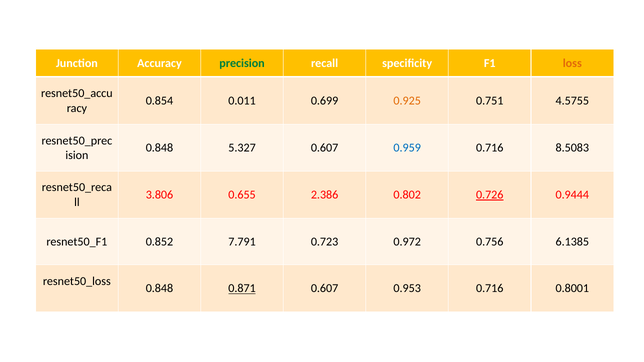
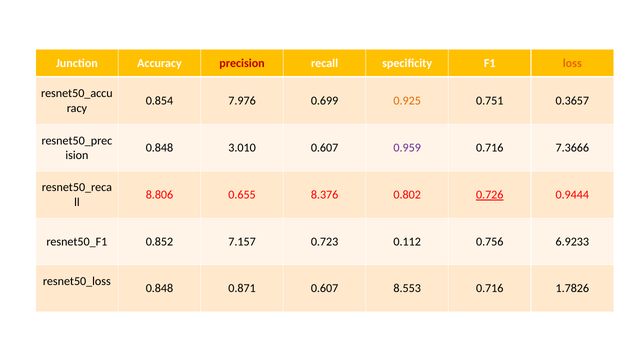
precision colour: green -> red (242, 63)
0.011: 0.011 -> 7.976 (242, 101)
4.5755: 4.5755 -> 0.3657 (572, 101)
5.327: 5.327 -> 3.010 (242, 148)
0.959 colour: blue -> purple (407, 148)
8.5083: 8.5083 -> 7.3666 (572, 148)
3.806: 3.806 -> 8.806 (159, 195)
2.386: 2.386 -> 8.376 (325, 195)
7.791: 7.791 -> 7.157 (242, 242)
0.972: 0.972 -> 0.112 (407, 242)
6.1385: 6.1385 -> 6.9233 (572, 242)
0.871 underline: present -> none (242, 289)
0.953: 0.953 -> 8.553 (407, 289)
0.8001: 0.8001 -> 1.7826 (572, 289)
